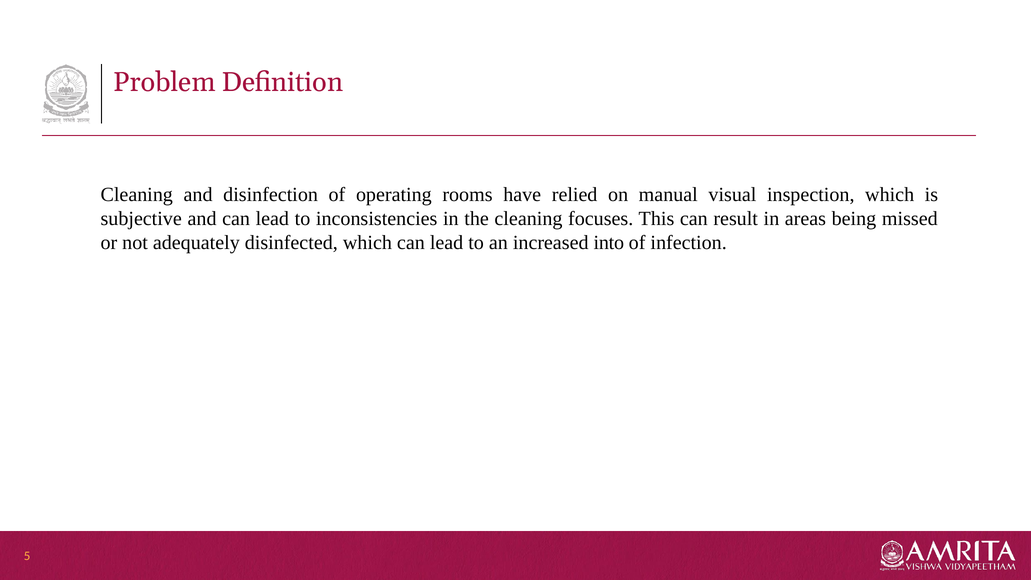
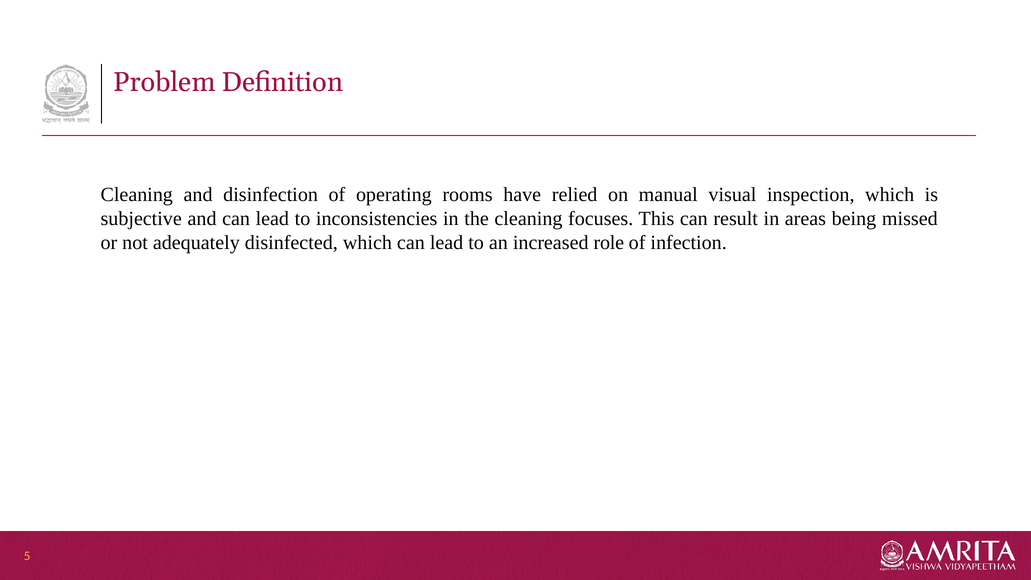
into: into -> role (609, 243)
